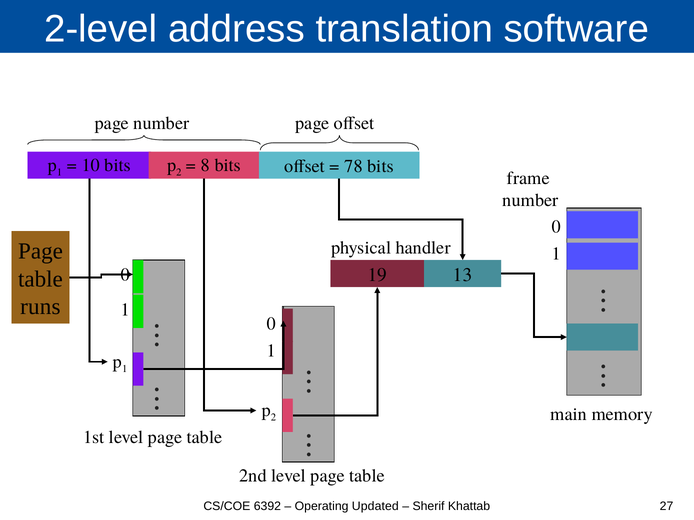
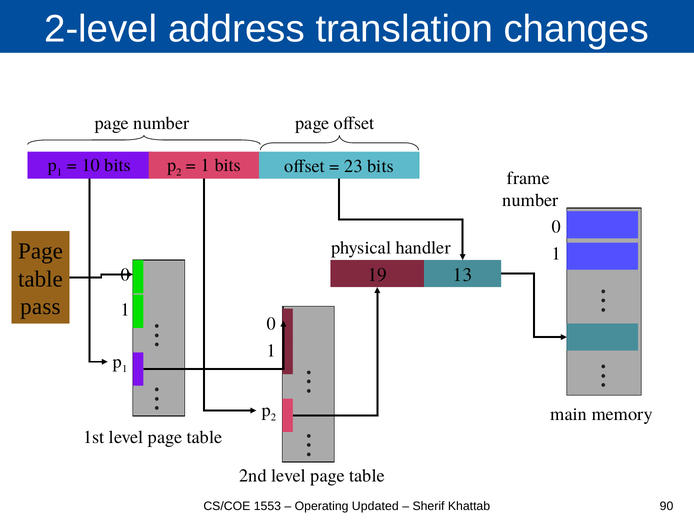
software: software -> changes (576, 29)
8: 8 -> 1 (205, 165)
78: 78 -> 23 (354, 167)
runs: runs -> pass (40, 307)
6392: 6392 -> 1553 (267, 506)
27: 27 -> 90 (667, 506)
